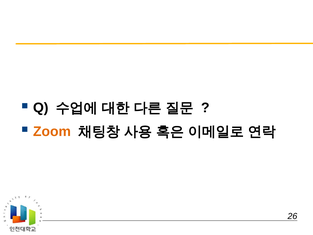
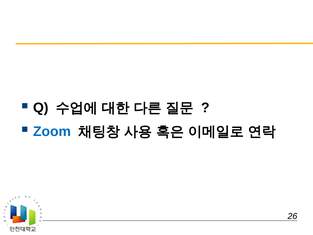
Zoom colour: orange -> blue (52, 131)
